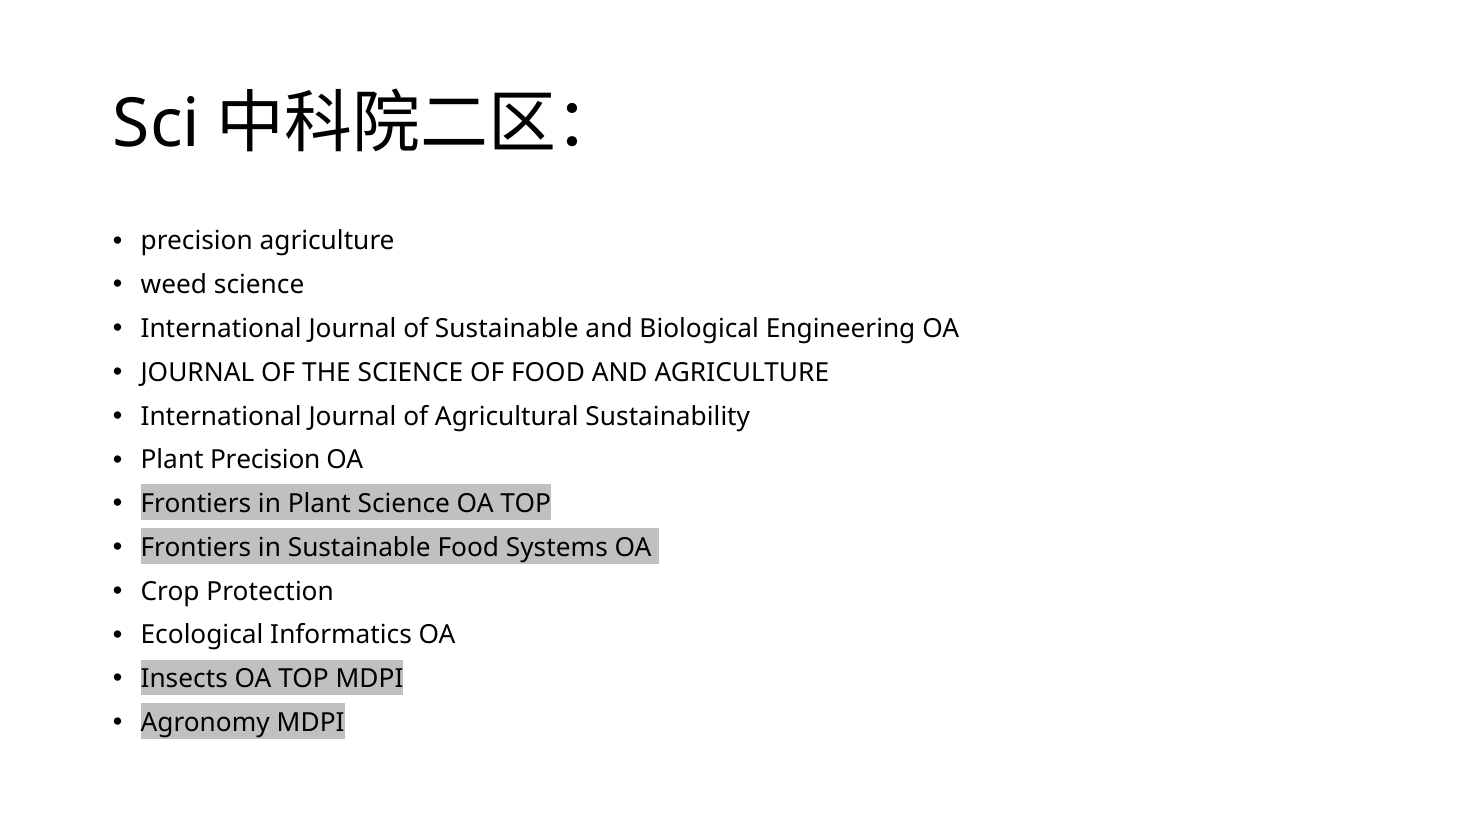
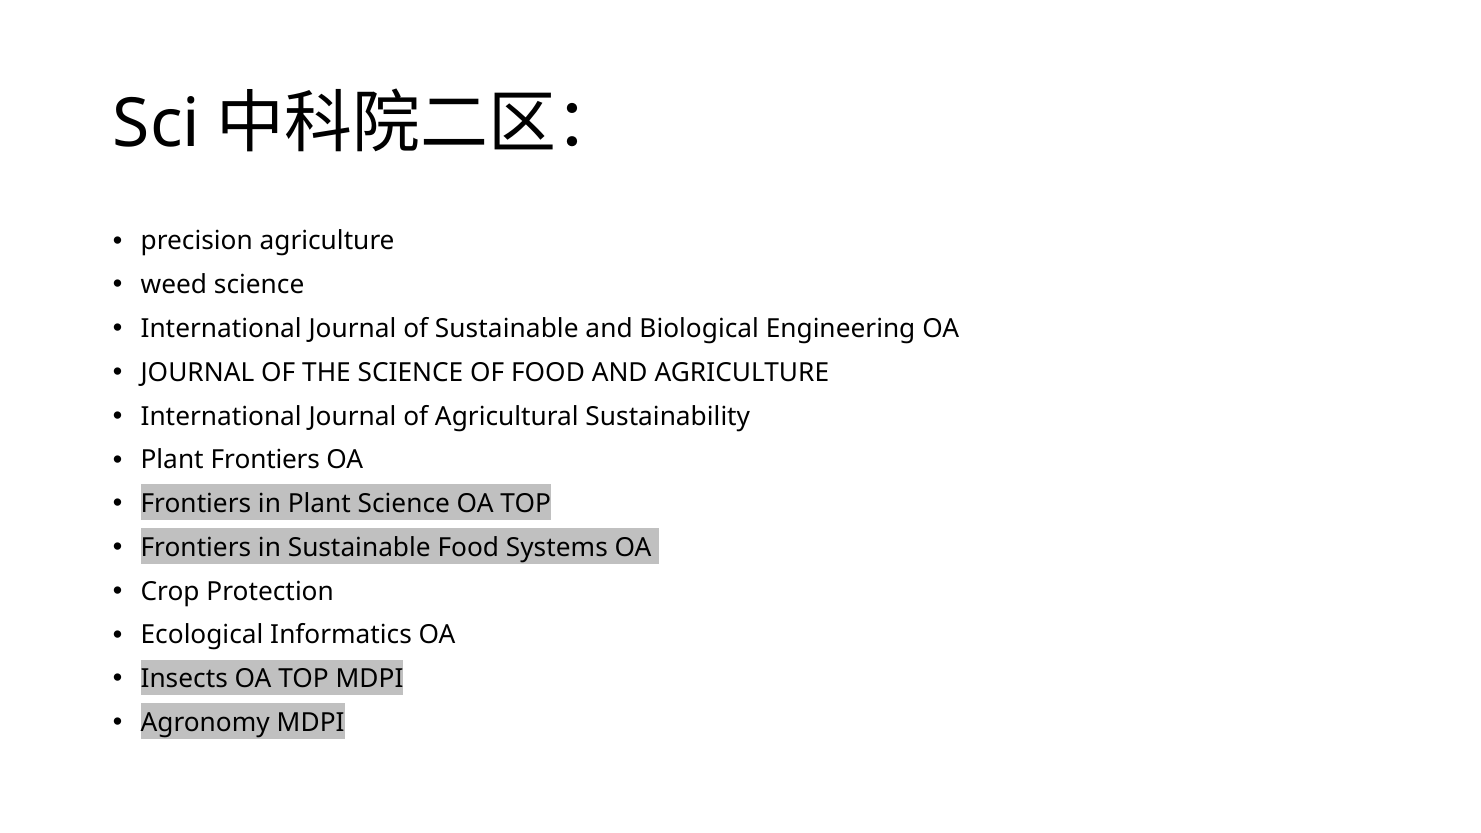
Plant Precision: Precision -> Frontiers (265, 460)
